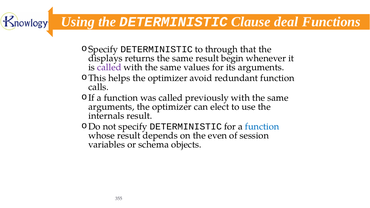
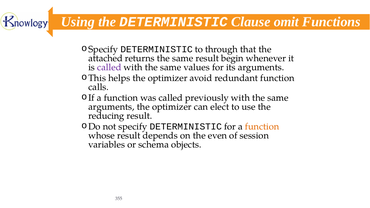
deal: deal -> omit (286, 22)
displays: displays -> attached (106, 58)
internals: internals -> reducing (106, 116)
function colour: blue -> orange (262, 127)
